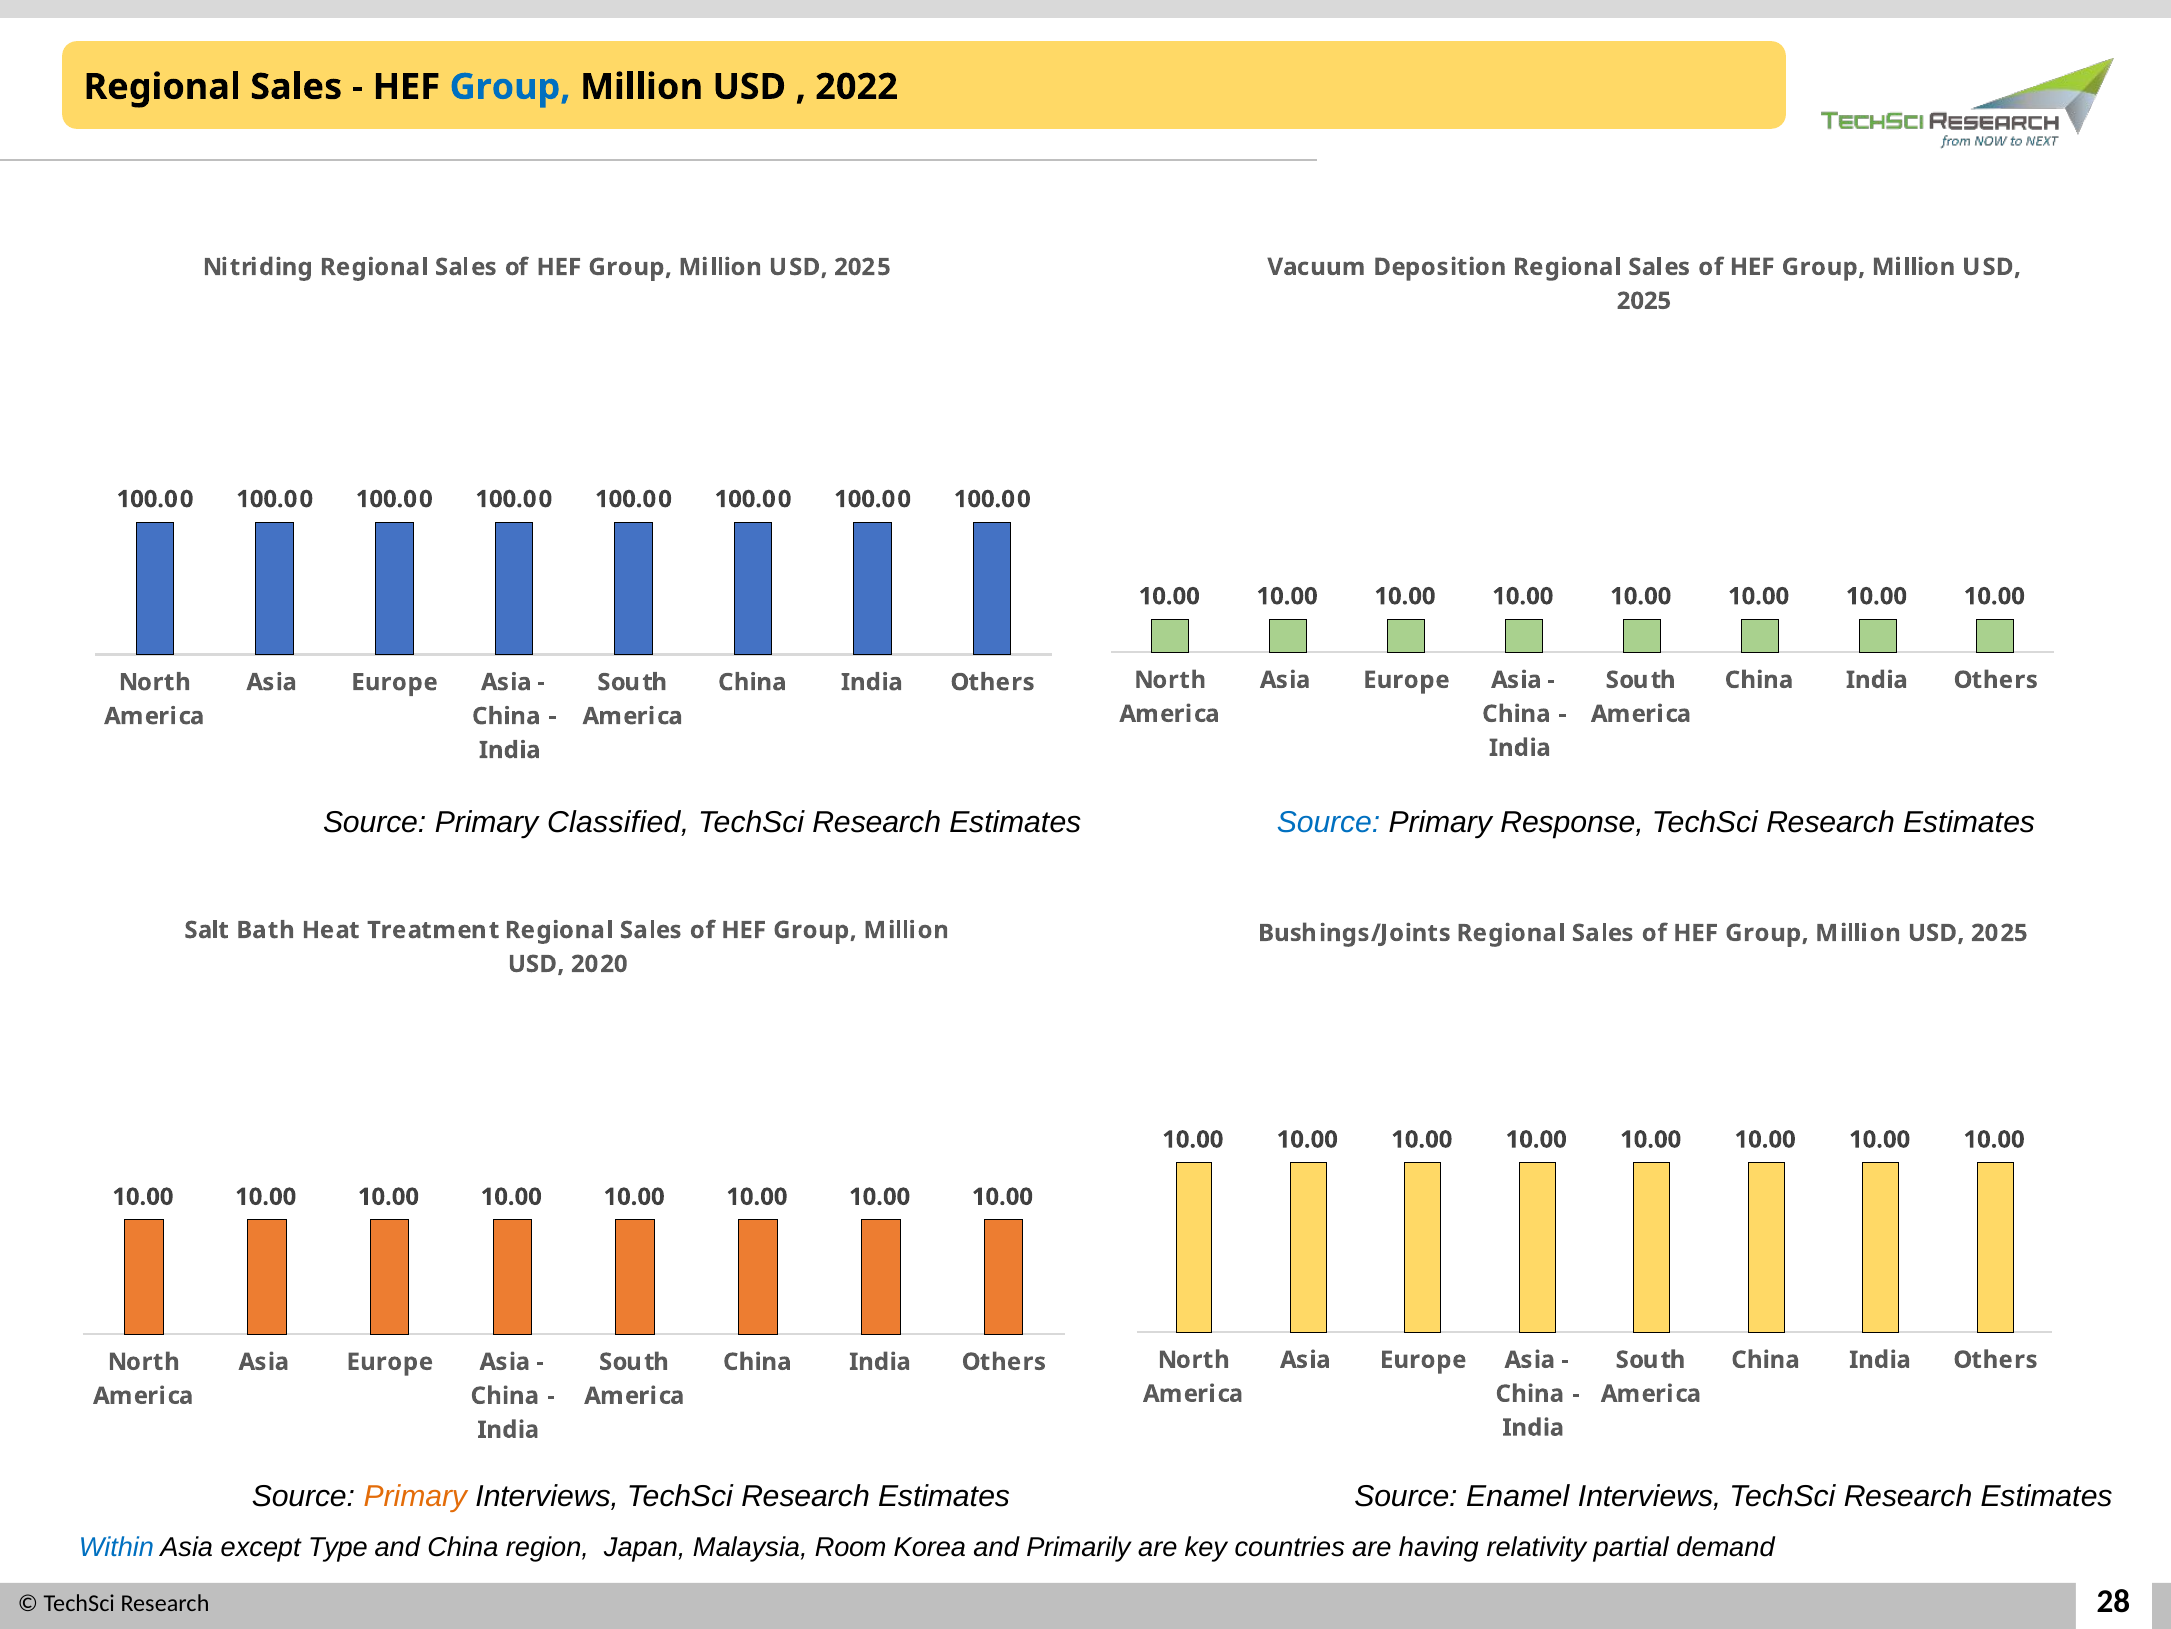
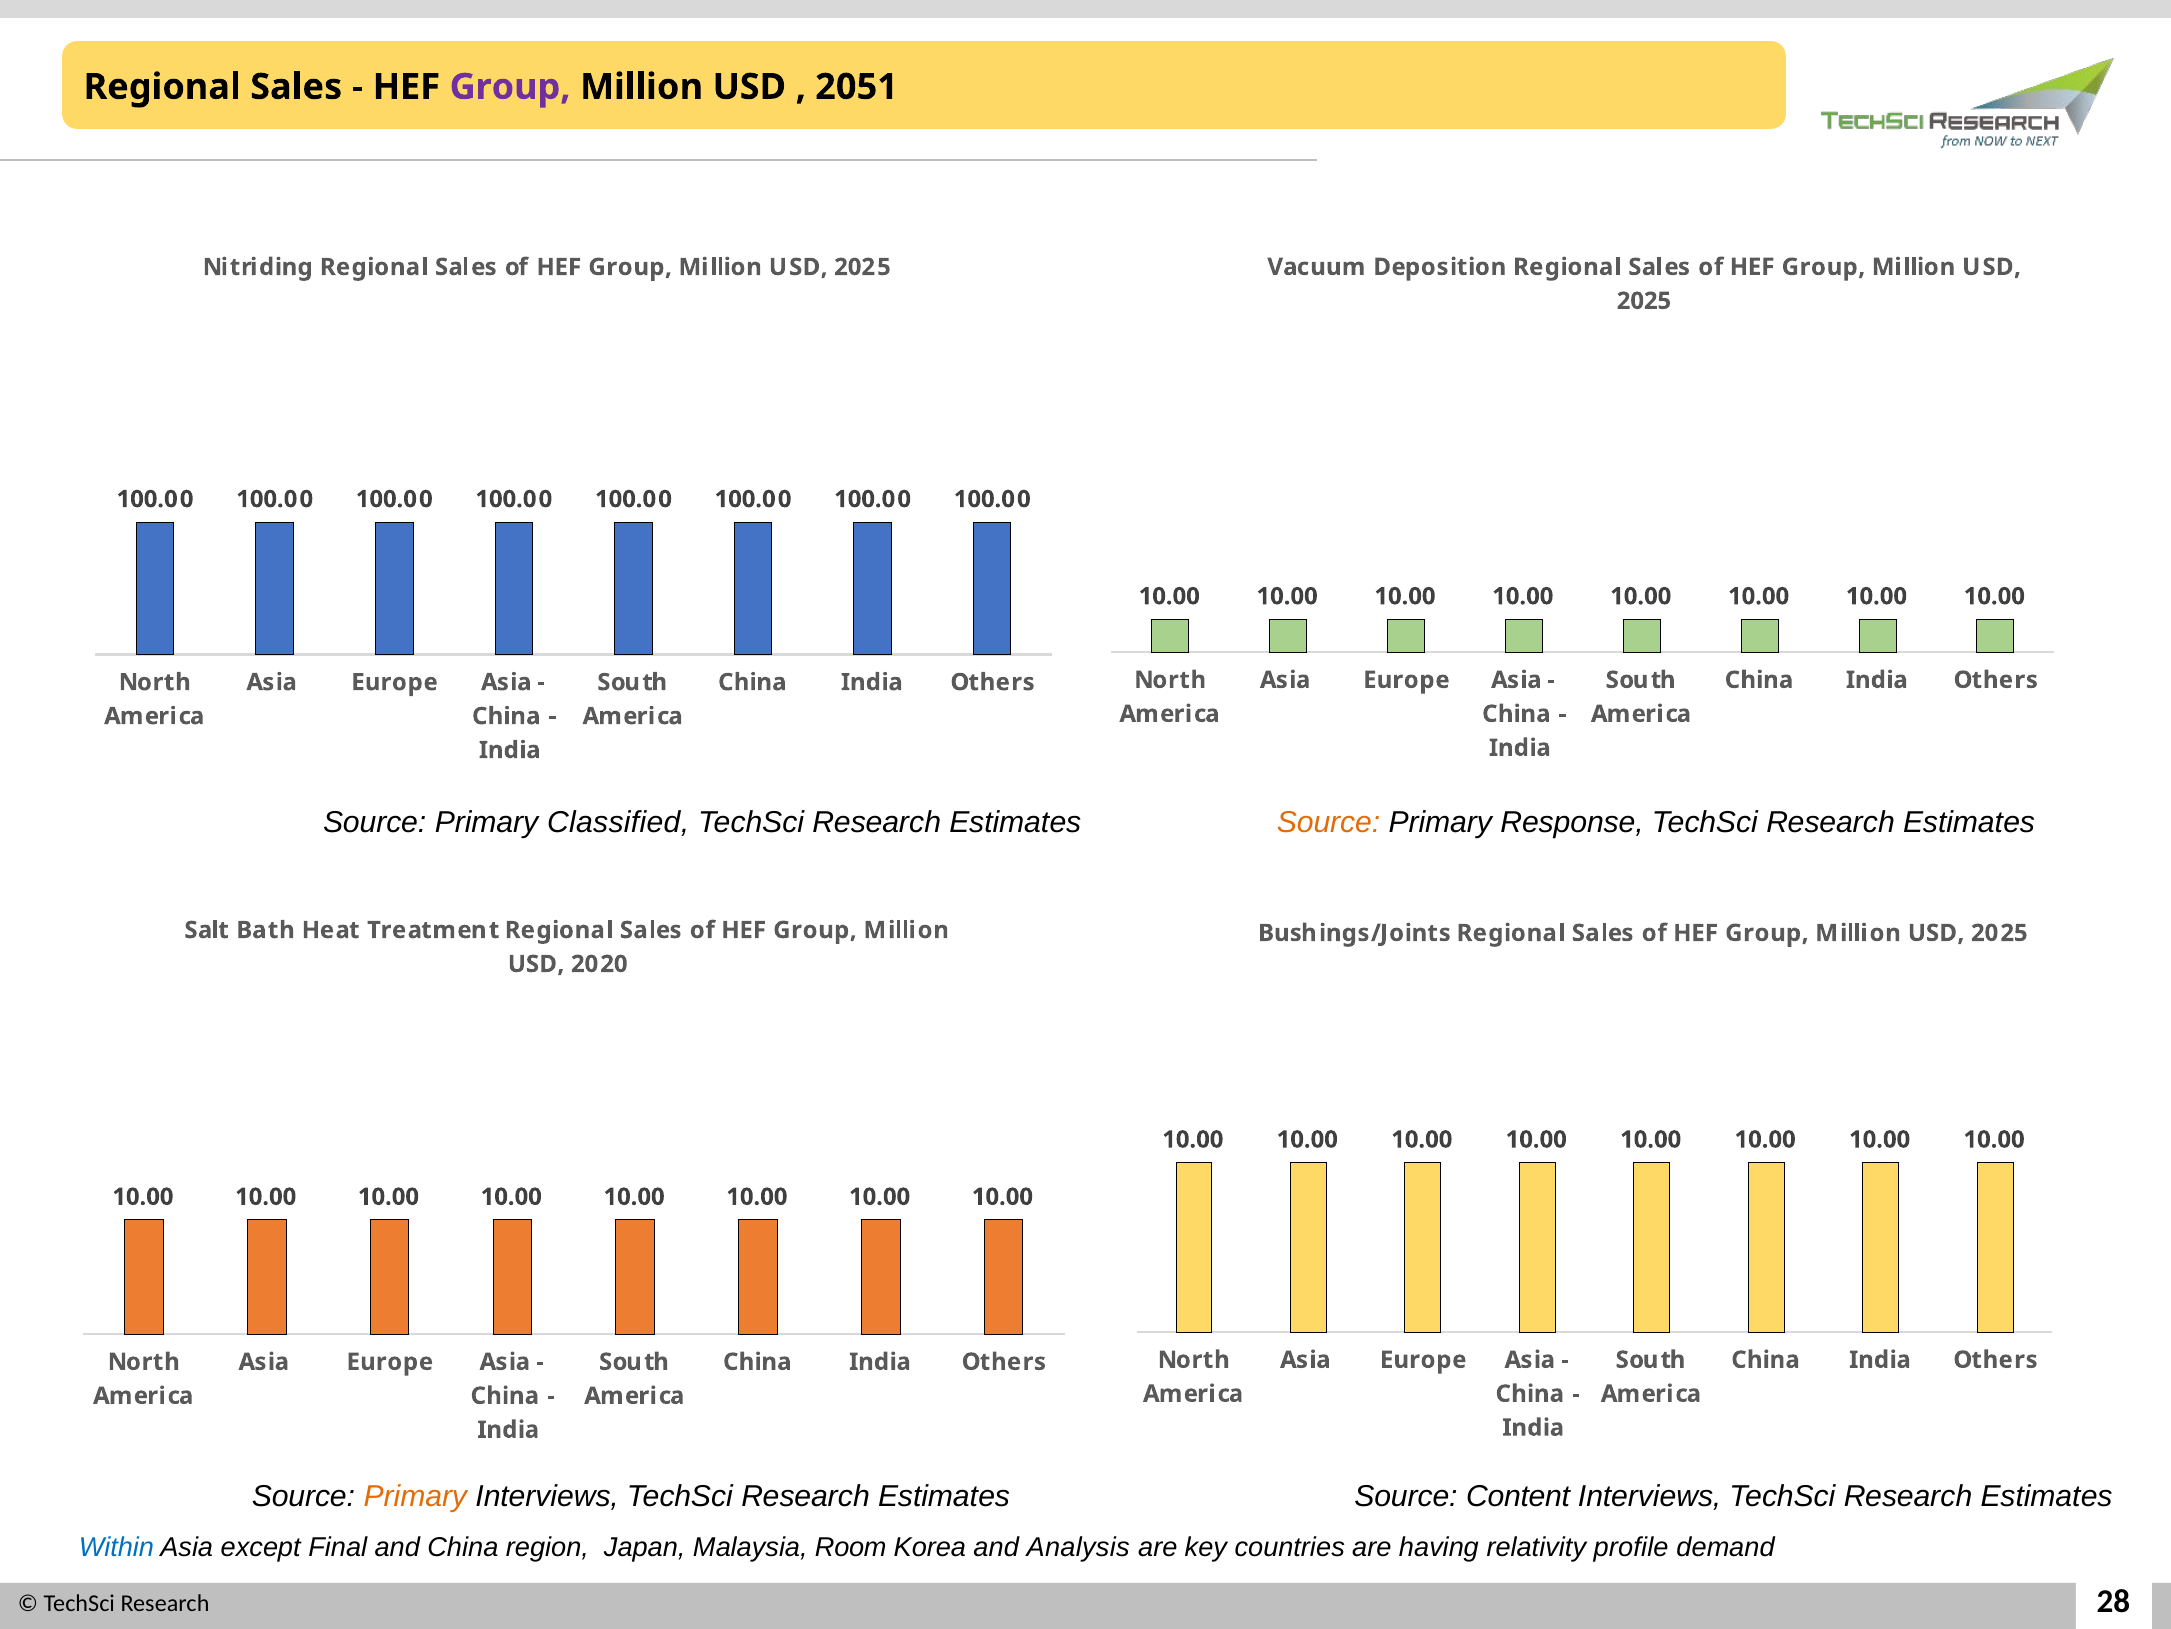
Group colour: blue -> purple (510, 87)
2022: 2022 -> 2051 (857, 87)
Source colour: blue -> orange (1329, 822)
Enamel: Enamel -> Content (1518, 1496)
Type: Type -> Final (338, 1547)
Primarily: Primarily -> Analysis (1078, 1547)
partial: partial -> profile (1631, 1547)
